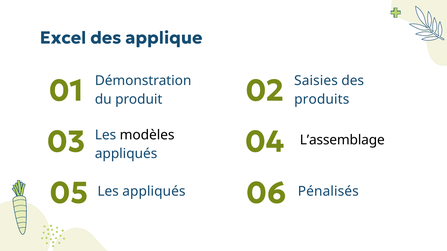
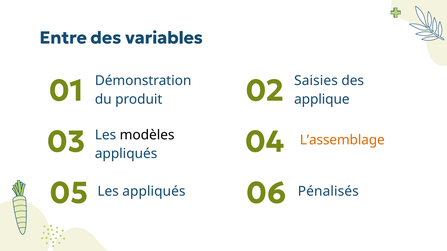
Excel: Excel -> Entre (63, 38)
applique: applique -> variables (164, 38)
produits: produits -> applique (322, 100)
L’assemblage colour: black -> orange (342, 140)
